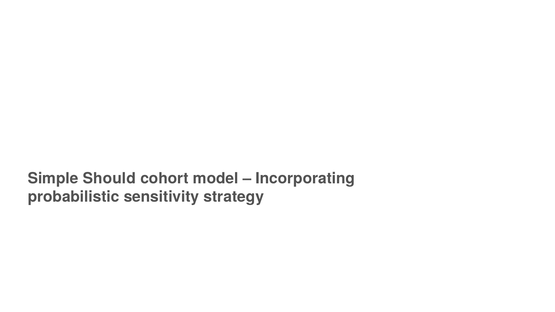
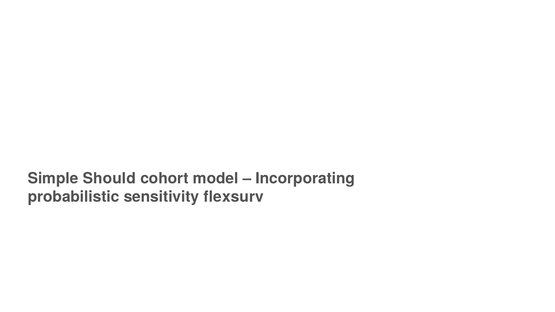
strategy: strategy -> flexsurv (234, 197)
